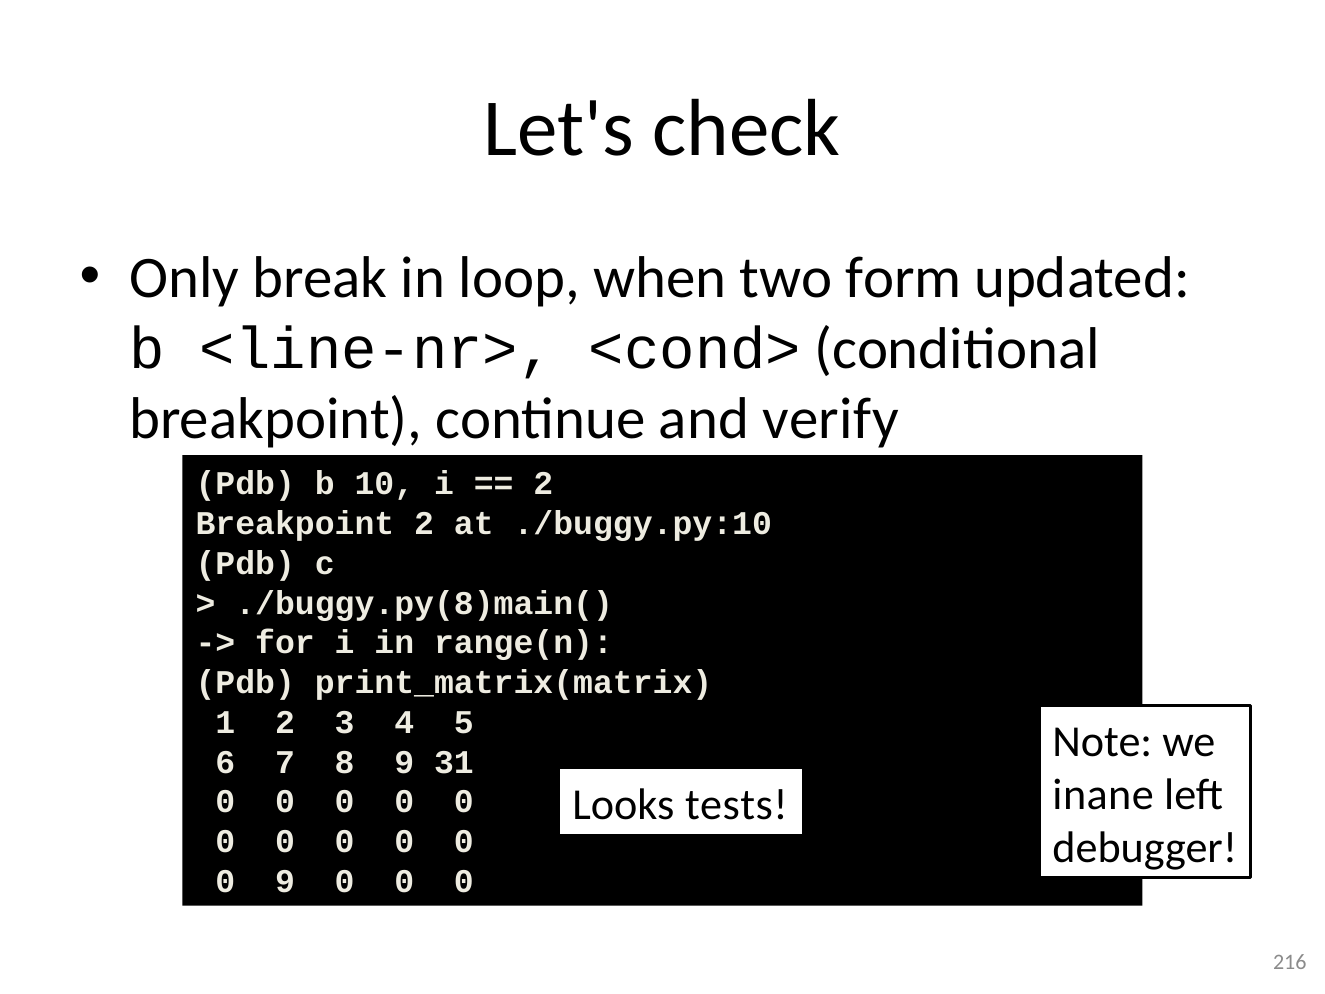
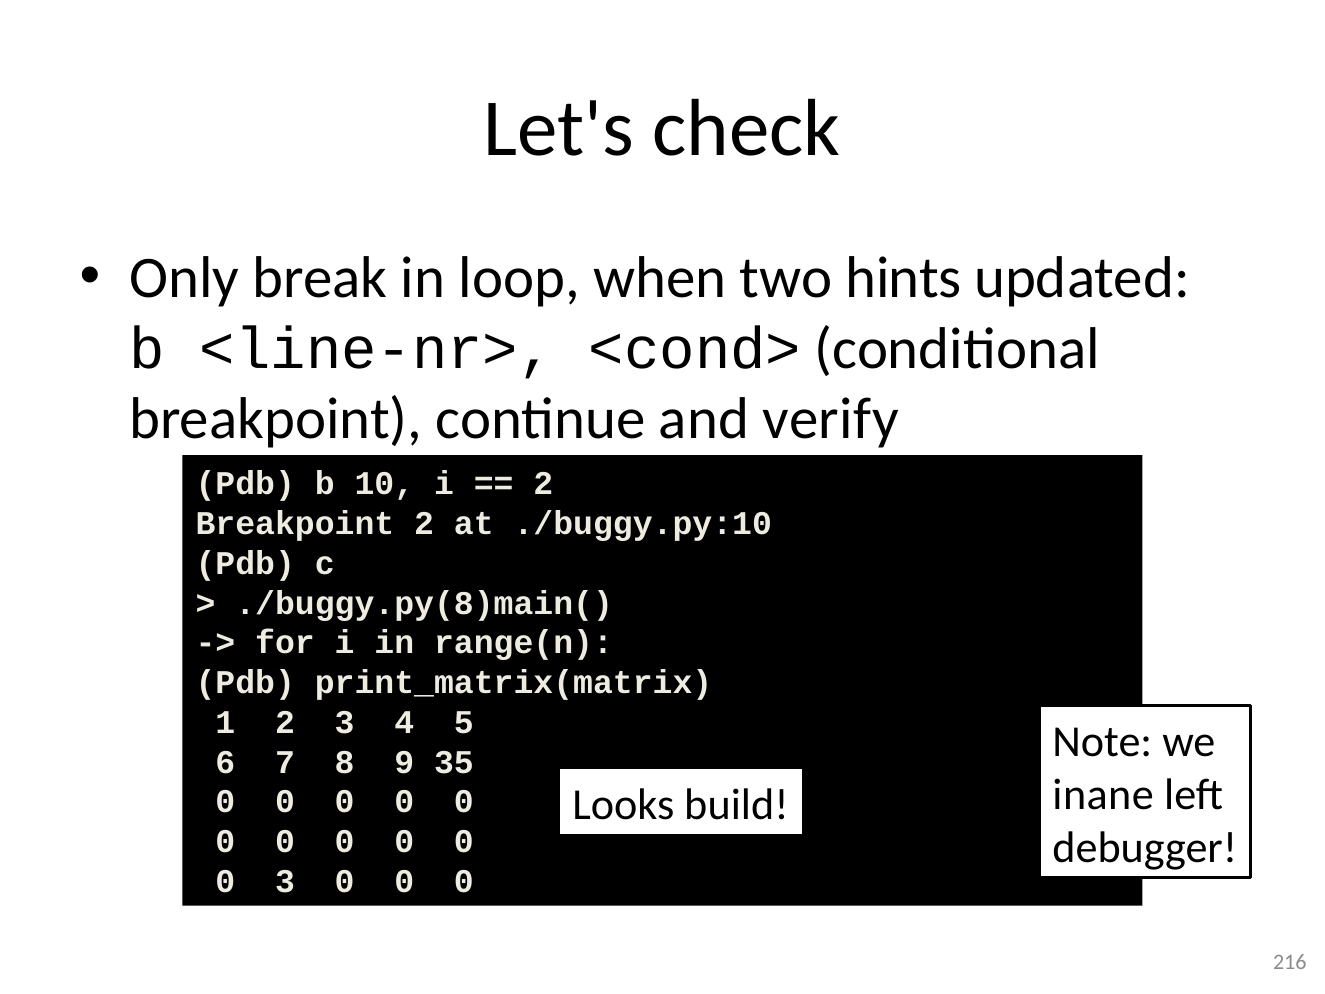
form: form -> hints (904, 278)
31: 31 -> 35 (454, 762)
tests: tests -> build (737, 804)
0 9: 9 -> 3 (285, 881)
